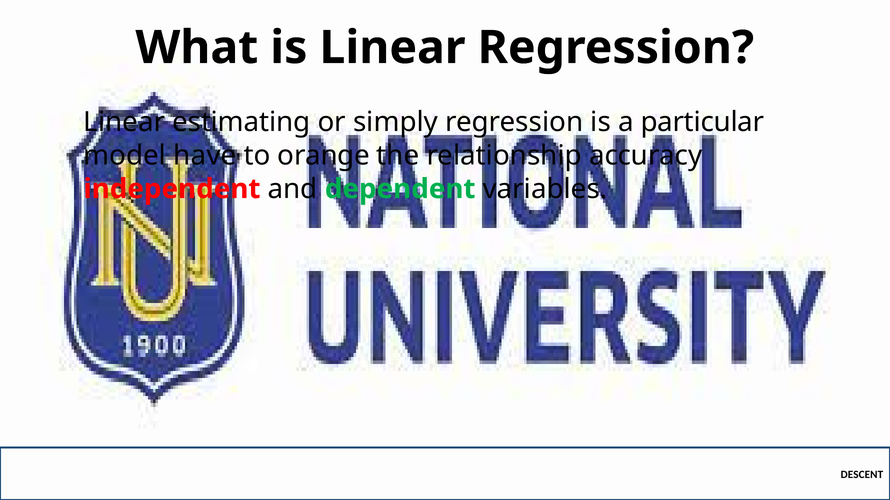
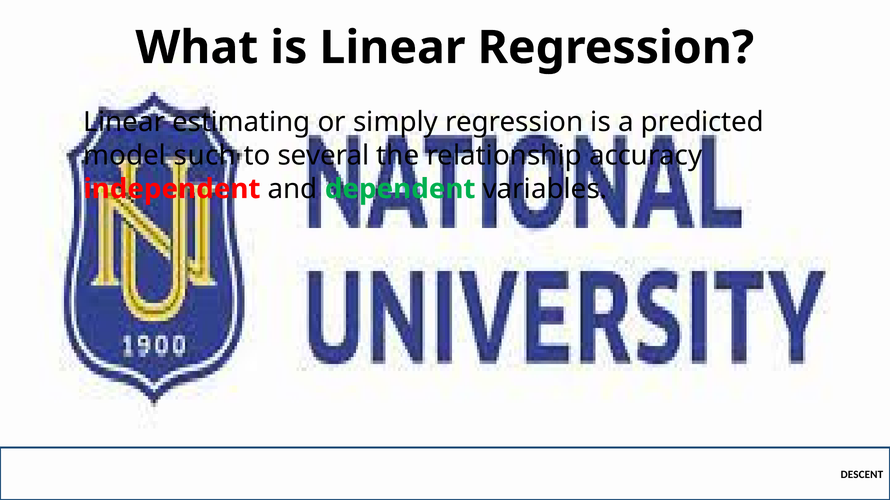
particular: particular -> predicted (702, 122)
have: have -> such (205, 156)
orange: orange -> several (324, 156)
